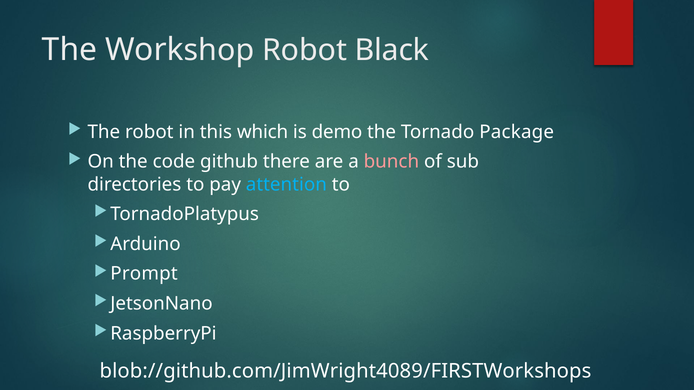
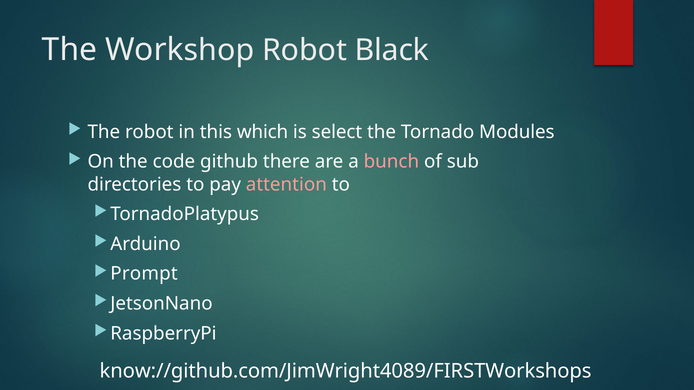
demo: demo -> select (337, 132)
Package: Package -> Modules (517, 132)
attention colour: light blue -> pink (286, 185)
blob://github.com/JimWright4089/FIRSTWorkshops: blob://github.com/JimWright4089/FIRSTWorkshops -> know://github.com/JimWright4089/FIRSTWorkshops (346, 371)
